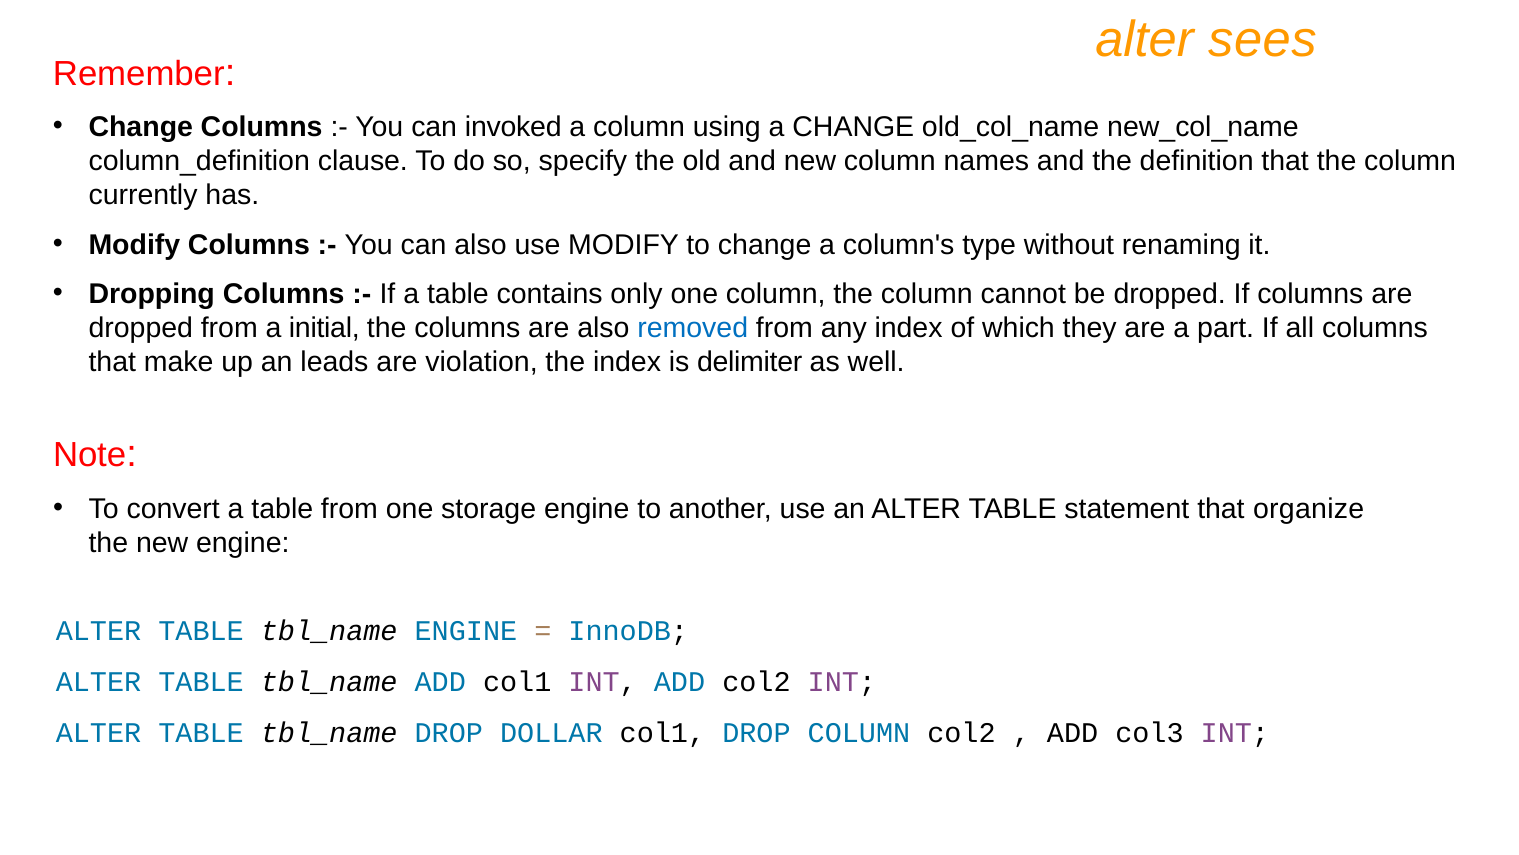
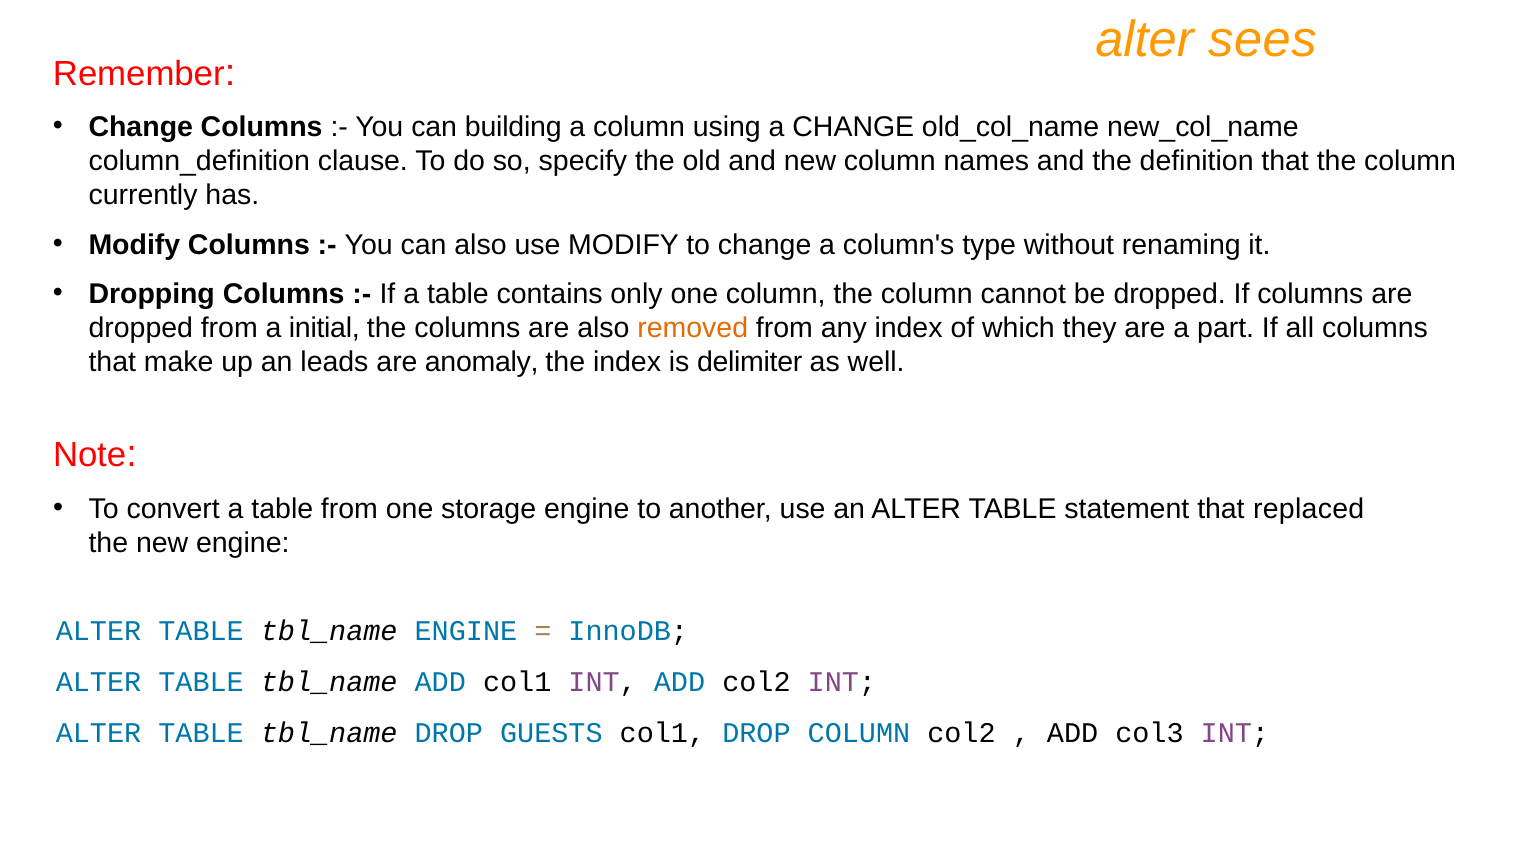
invoked: invoked -> building (513, 127)
removed colour: blue -> orange (693, 328)
violation: violation -> anomaly (482, 362)
organize: organize -> replaced (1309, 508)
DOLLAR: DOLLAR -> GUESTS (551, 733)
